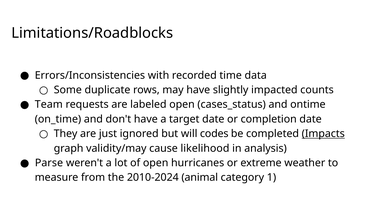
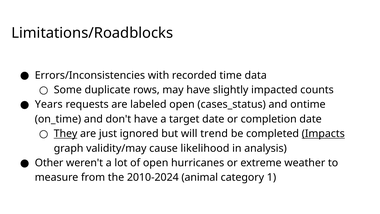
Team: Team -> Years (49, 104)
They underline: none -> present (66, 134)
codes: codes -> trend (214, 134)
Parse: Parse -> Other (49, 163)
